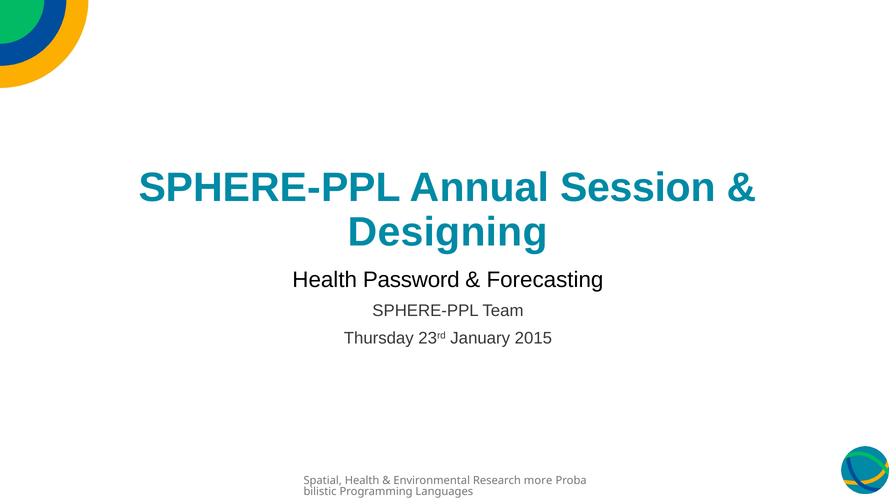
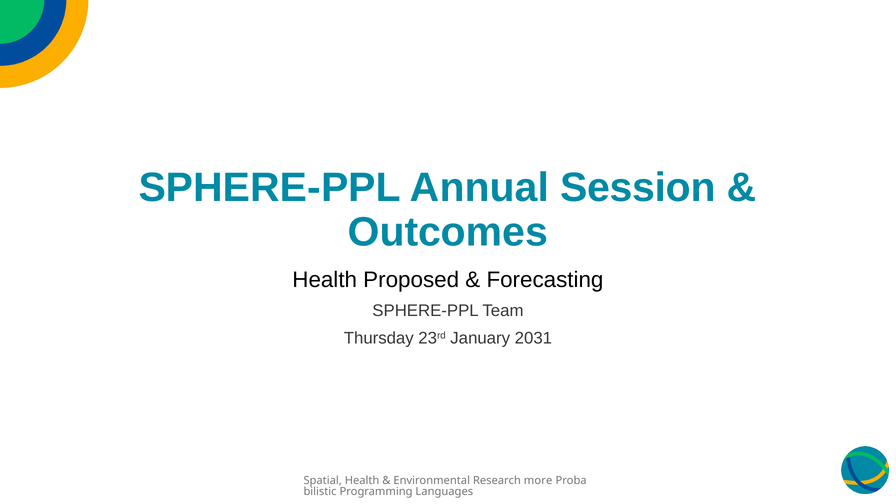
Designing: Designing -> Outcomes (448, 232)
Password: Password -> Proposed (411, 280)
2015: 2015 -> 2031 (533, 338)
